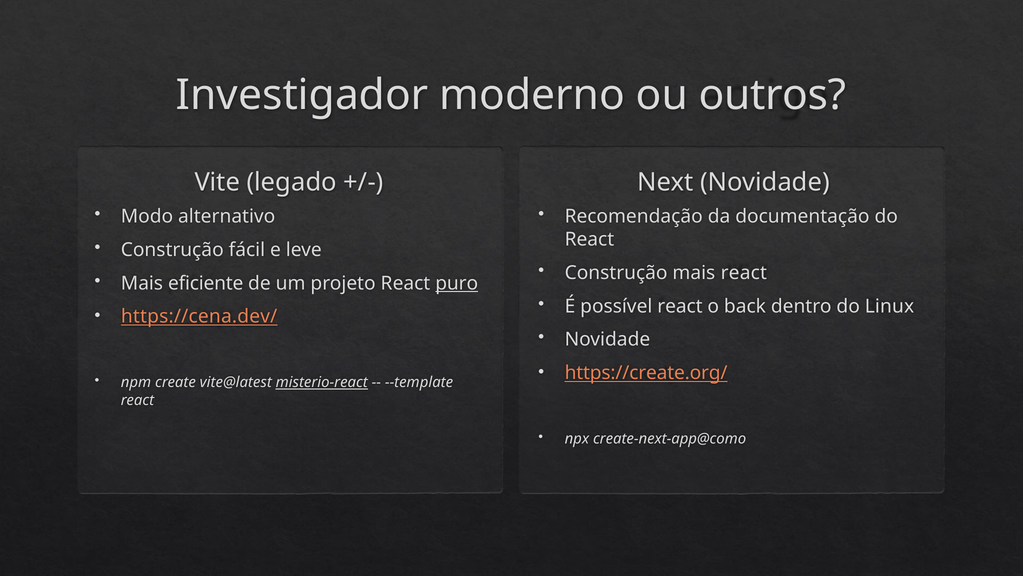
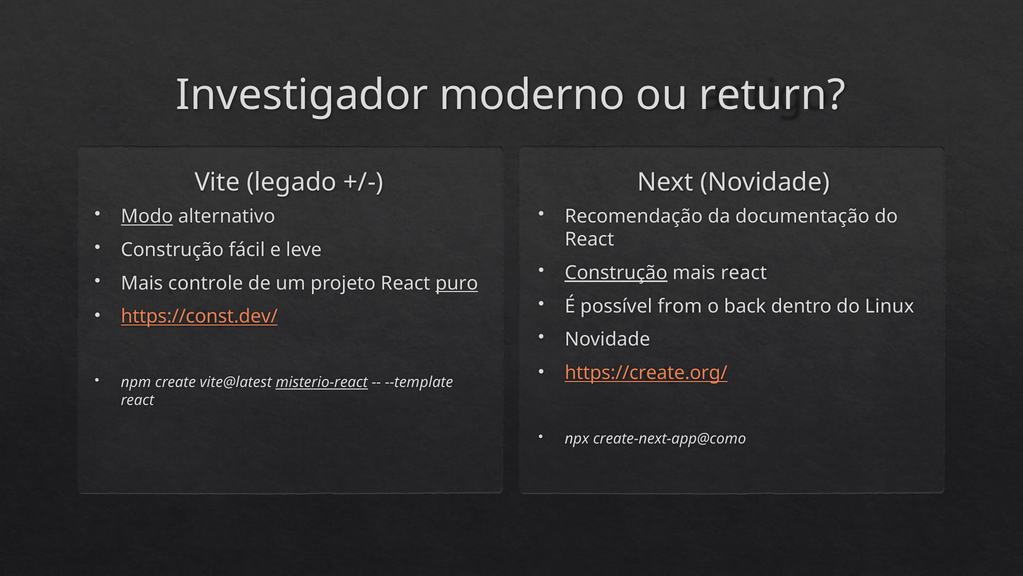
outros: outros -> return (772, 95)
Modo underline: none -> present (147, 216)
Construção underline: none -> present (616, 273)
eficiente: eficiente -> controle (206, 283)
possível react: react -> from (680, 306)
https://cena.dev/: https://cena.dev/ -> https://const.dev/ (199, 316)
